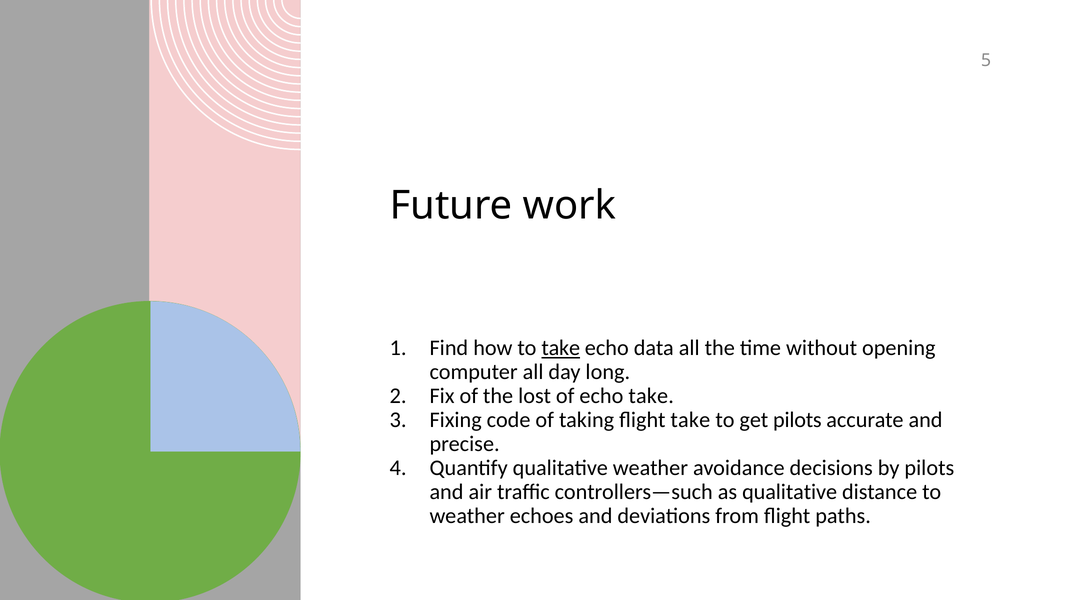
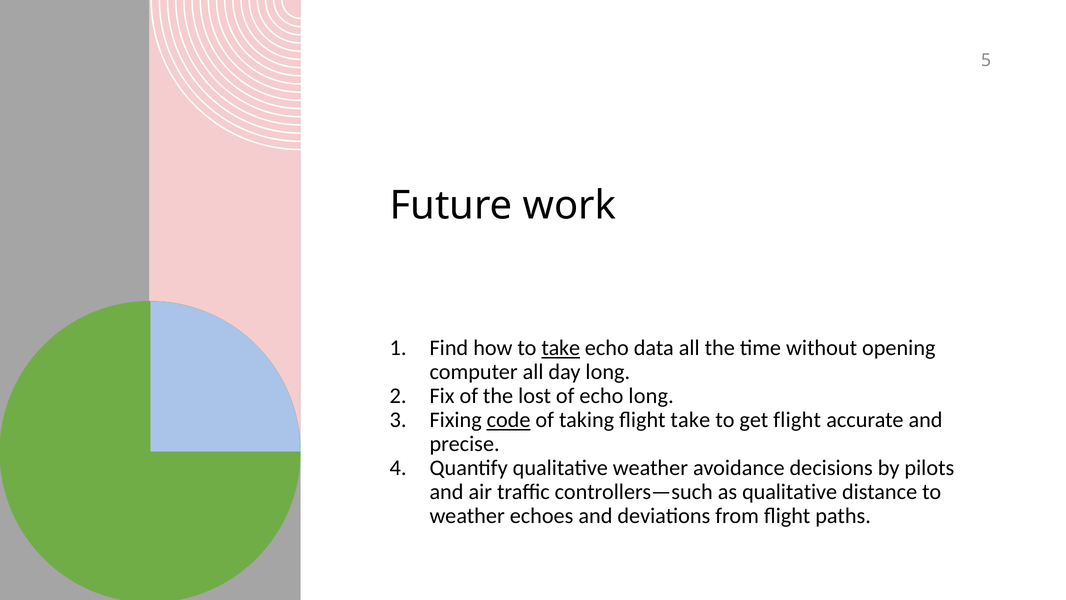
echo take: take -> long (651, 396)
code underline: none -> present (509, 420)
get pilots: pilots -> flight (797, 420)
